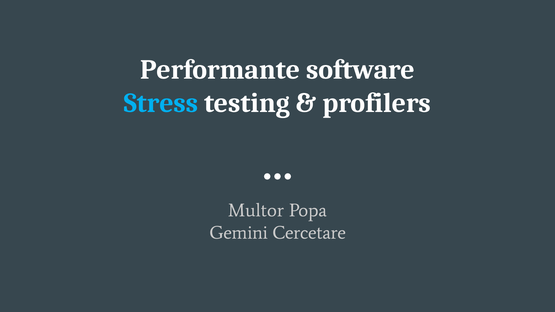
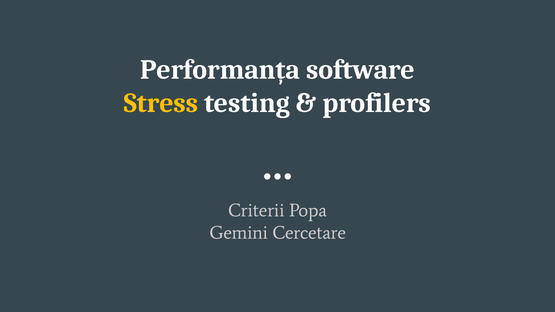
Performante: Performante -> Performanța (220, 70)
Stress colour: light blue -> yellow (161, 103)
Multor: Multor -> Criterii (256, 211)
